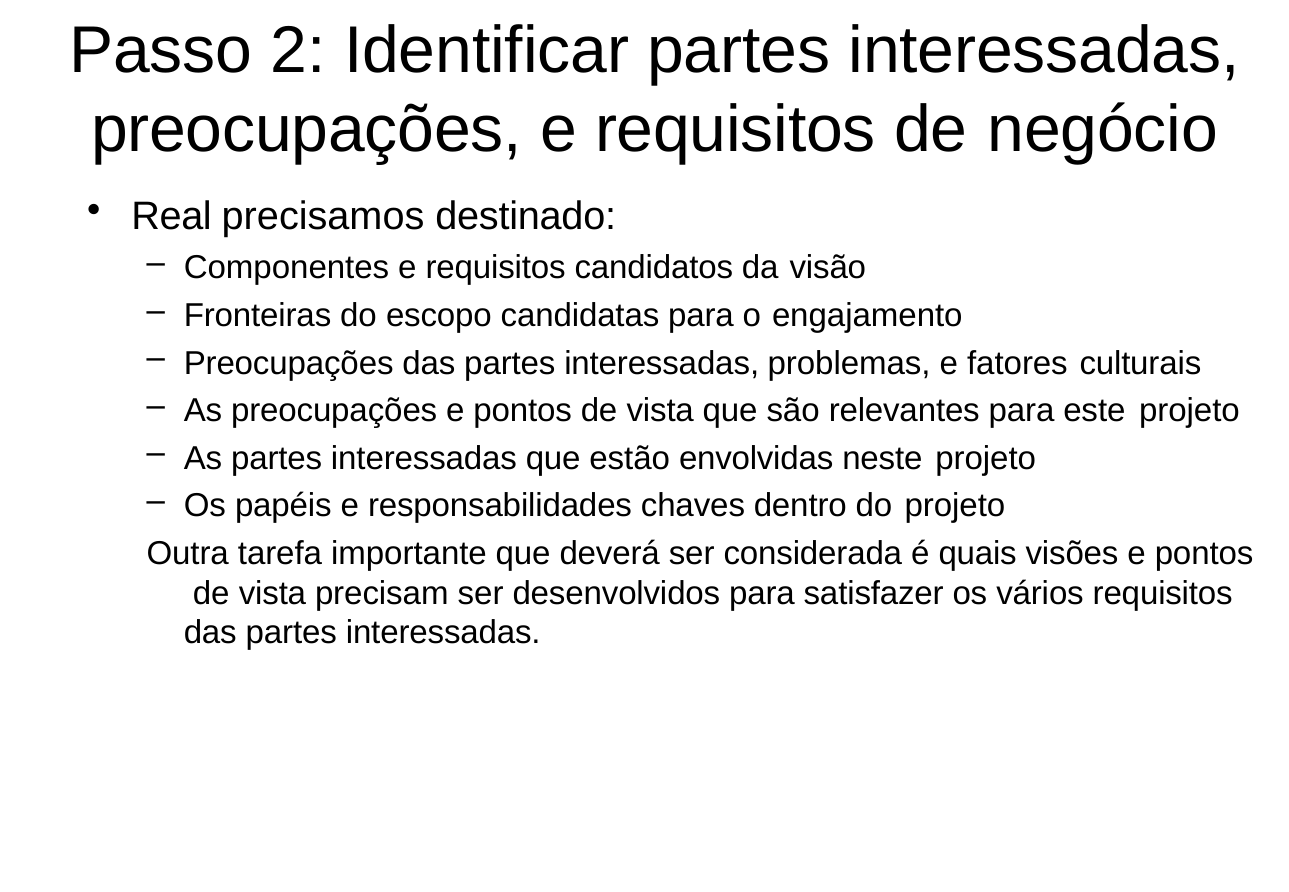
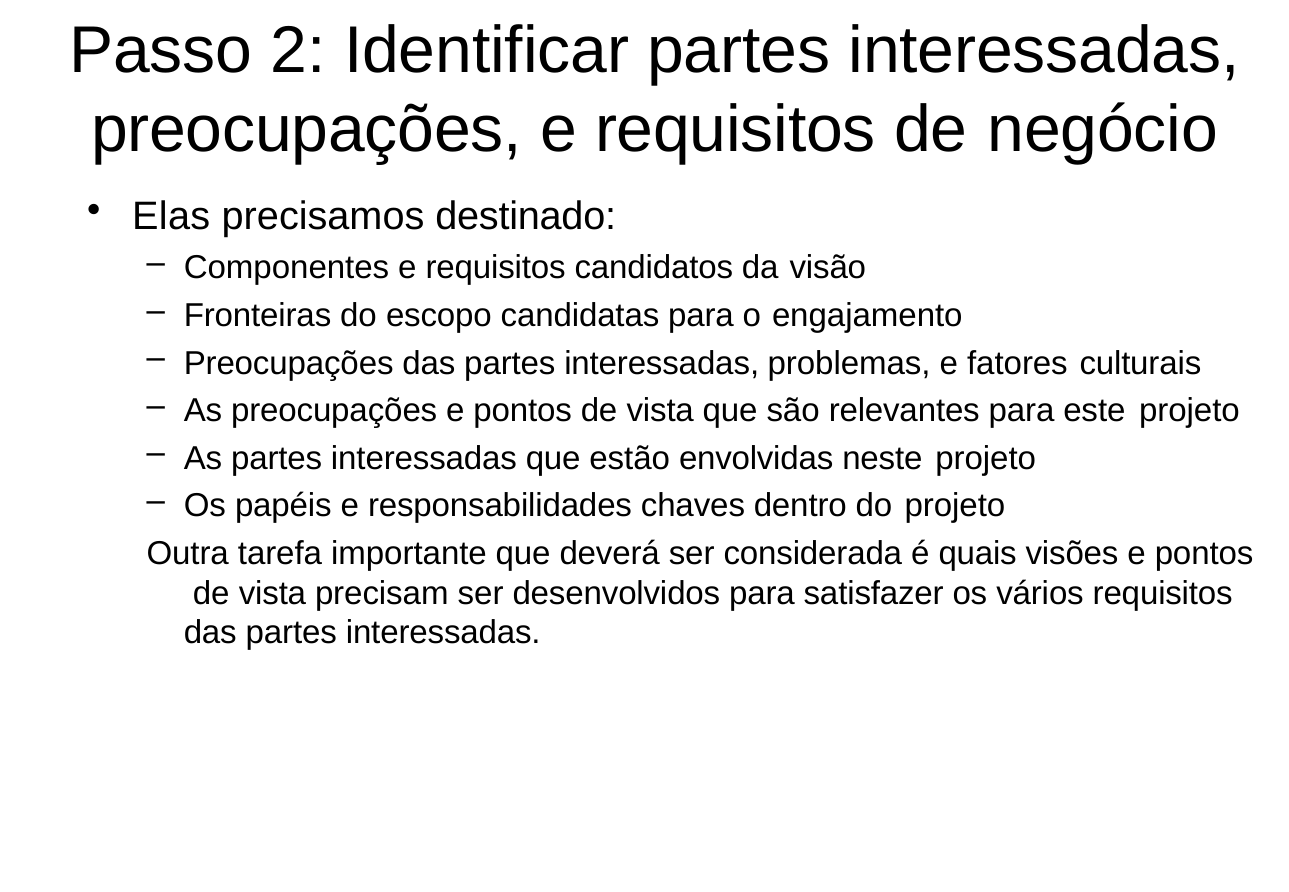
Real: Real -> Elas (171, 217)
